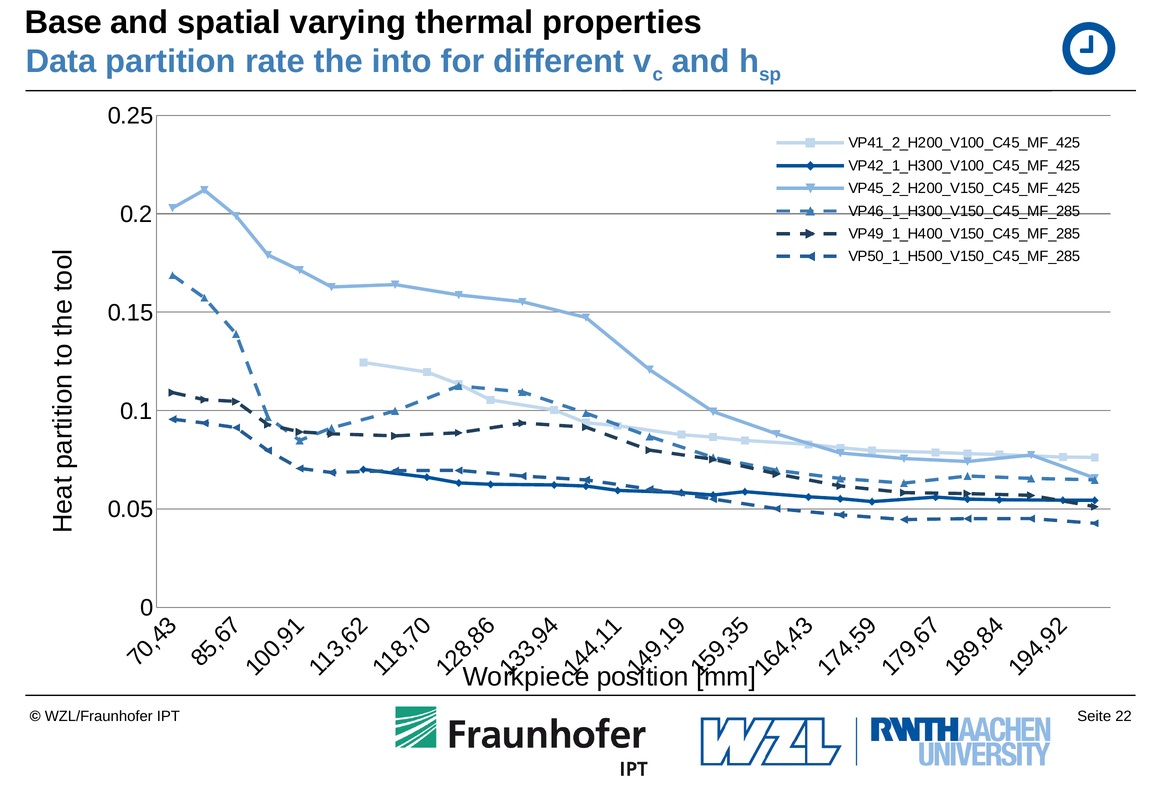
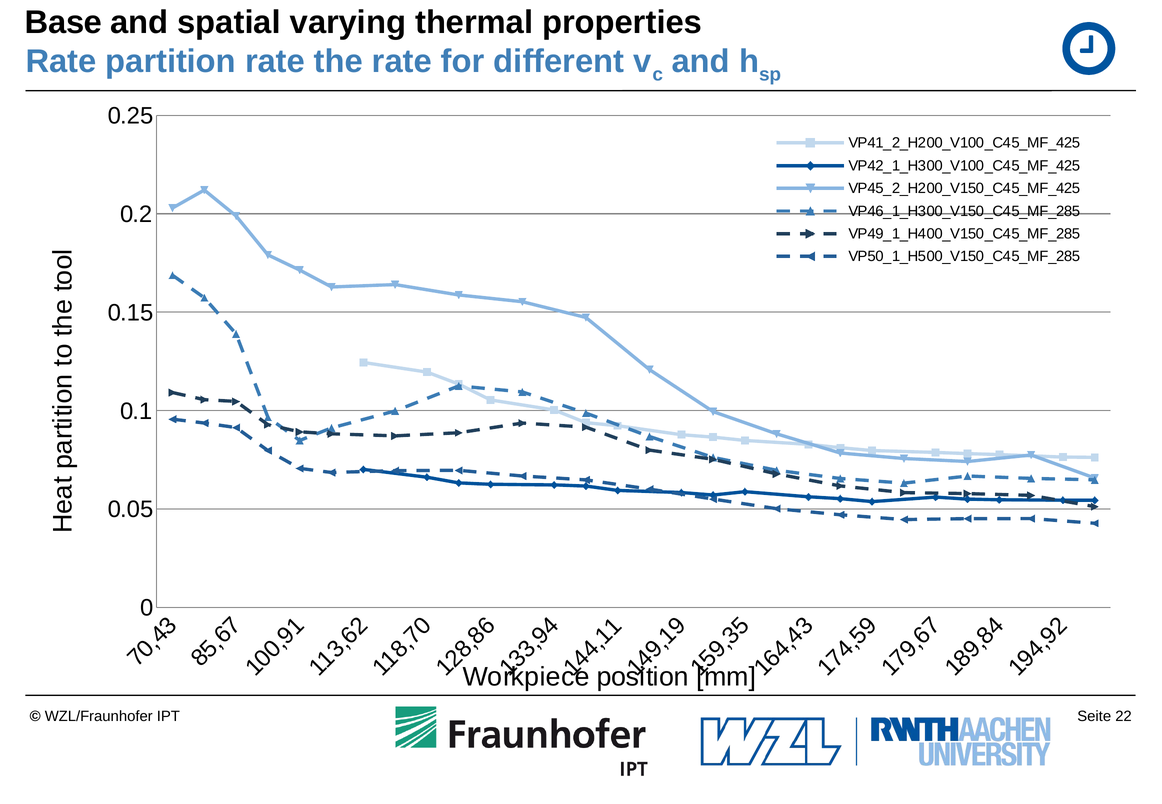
Data: Data -> Rate (61, 62)
the into: into -> rate (402, 62)
